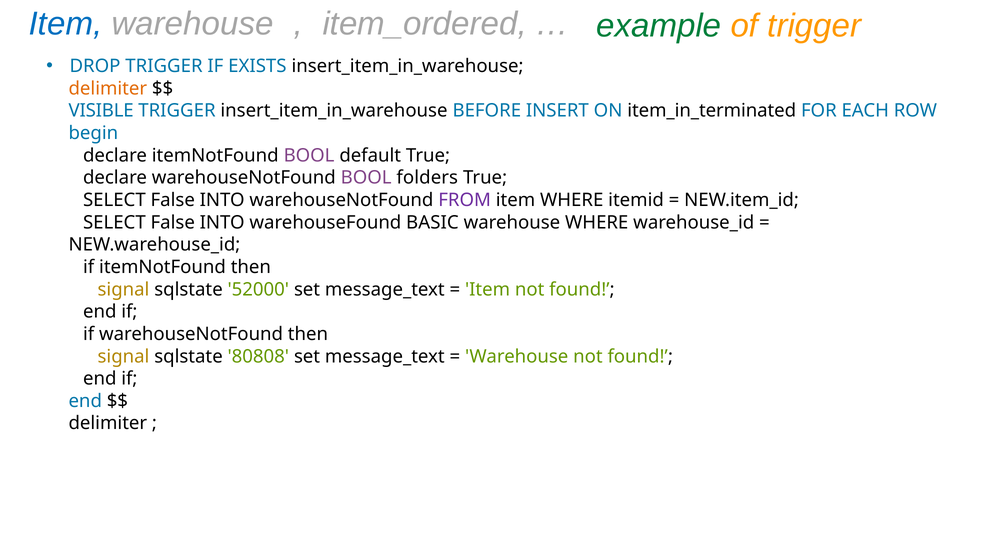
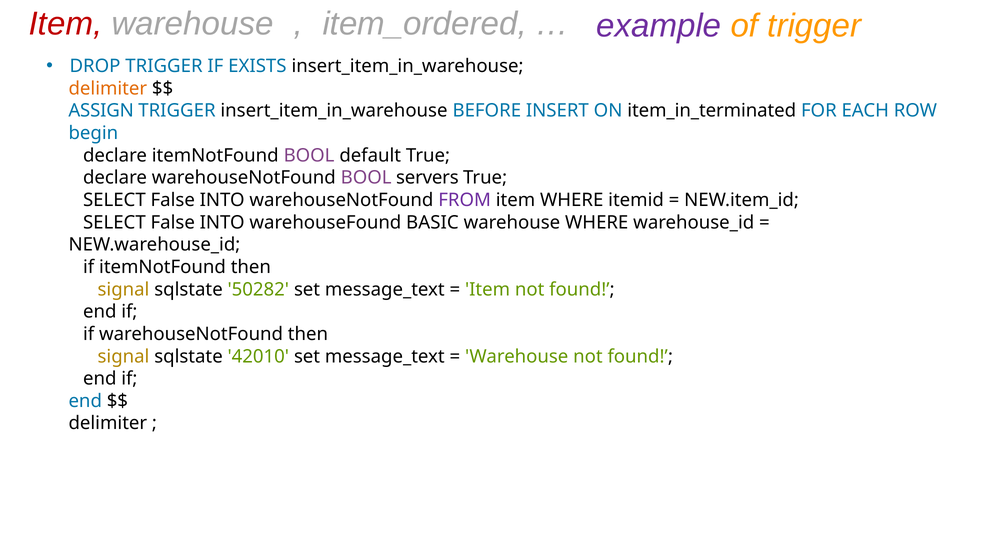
Item colour: blue -> red (66, 24)
example colour: green -> purple (659, 26)
VISIBLE: VISIBLE -> ASSIGN (101, 111)
folders: folders -> servers (427, 178)
52000: 52000 -> 50282 (258, 290)
80808: 80808 -> 42010 (258, 357)
